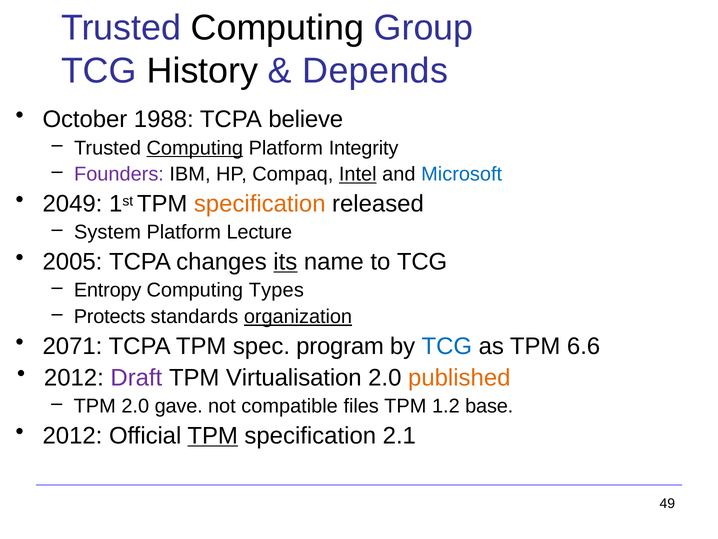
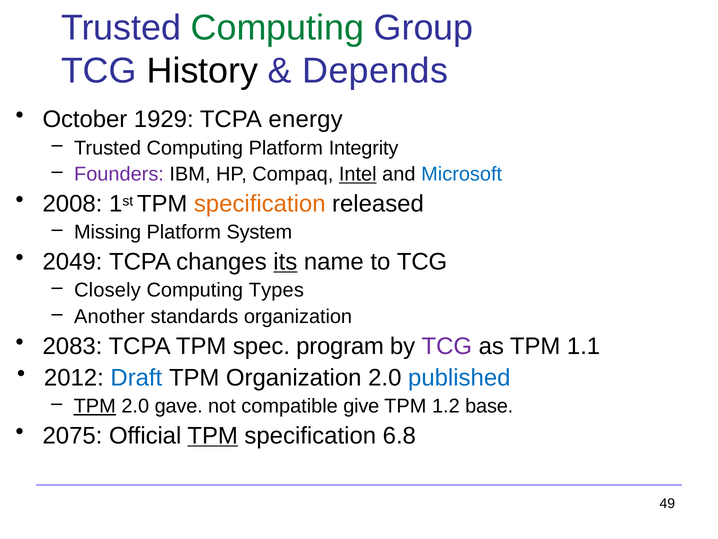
Computing colour: black -> green (277, 28)
1988: 1988 -> 1929 (164, 119)
believe: believe -> energy (306, 119)
Computing underline: present -> none (195, 148)
2049: 2049 -> 2008 (72, 204)
System: System -> Missing (108, 232)
Lecture: Lecture -> System (259, 232)
2005: 2005 -> 2049 (72, 261)
Entropy: Entropy -> Closely (107, 290)
Protects: Protects -> Another (109, 316)
organization underline: present -> none (298, 316)
2071: 2071 -> 2083 (72, 346)
TCG colour: blue -> purple (447, 346)
6.6: 6.6 -> 1.1 (584, 346)
Draft colour: purple -> blue (136, 377)
TPM Virtualisation: Virtualisation -> Organization (294, 377)
published colour: orange -> blue (459, 377)
TPM underline: none -> present (95, 406)
files: files -> give (361, 406)
2012: 2012 -> 2075 (72, 435)
2.1: 2.1 -> 6.8 (399, 435)
